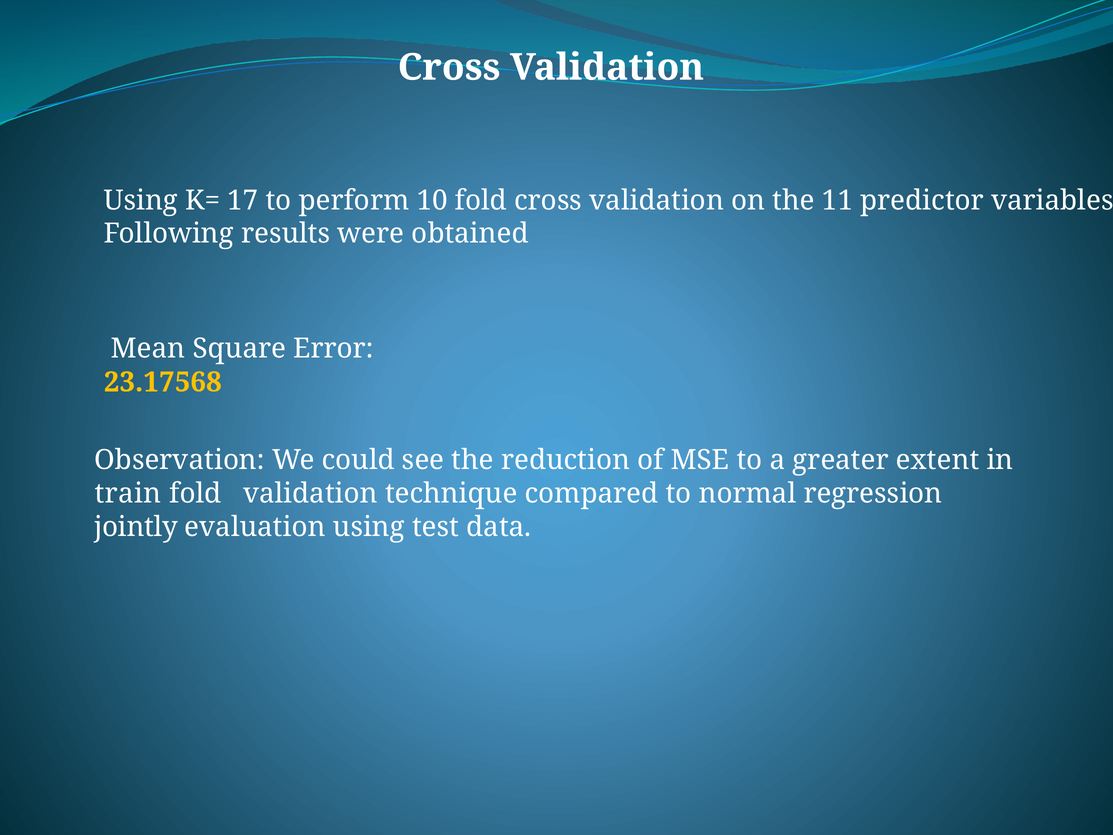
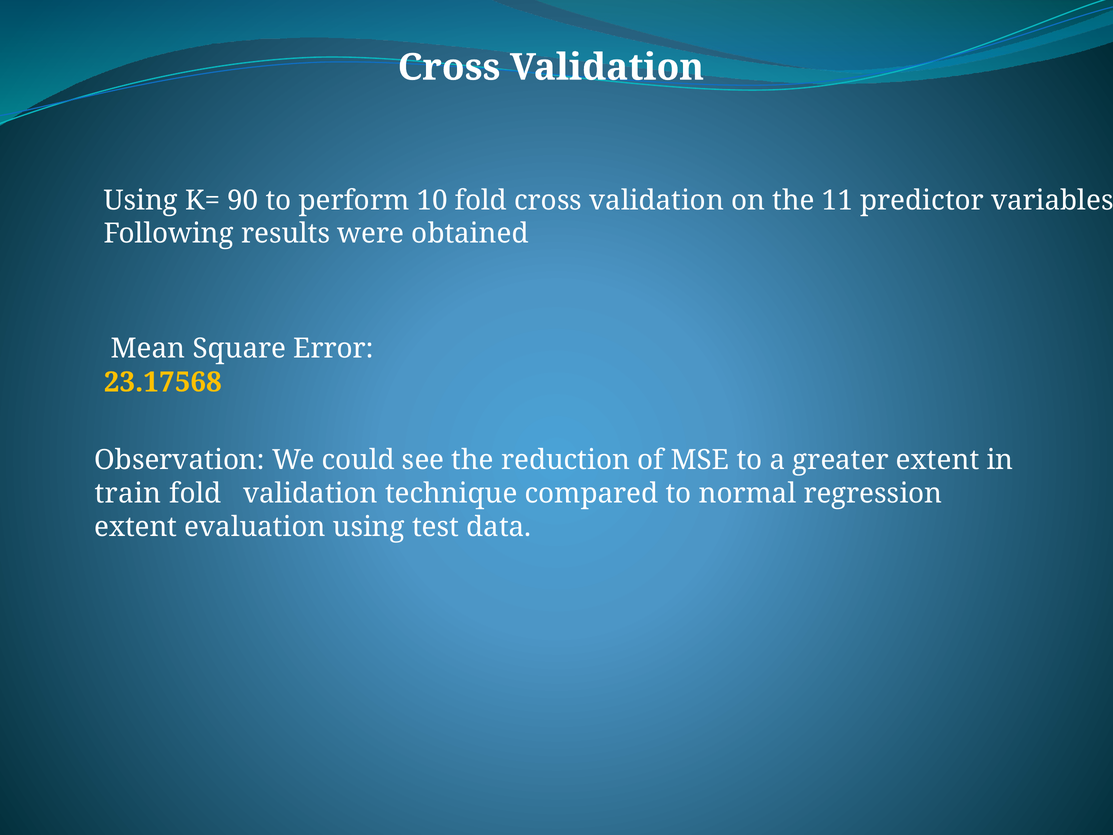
17: 17 -> 90 (243, 200)
jointly: jointly -> extent (136, 527)
